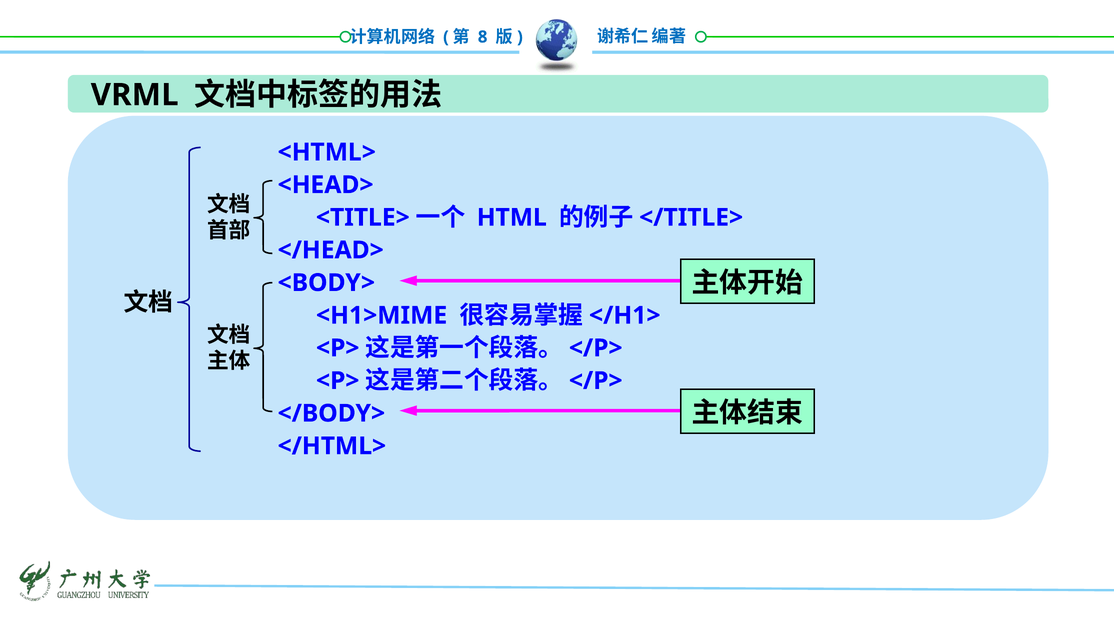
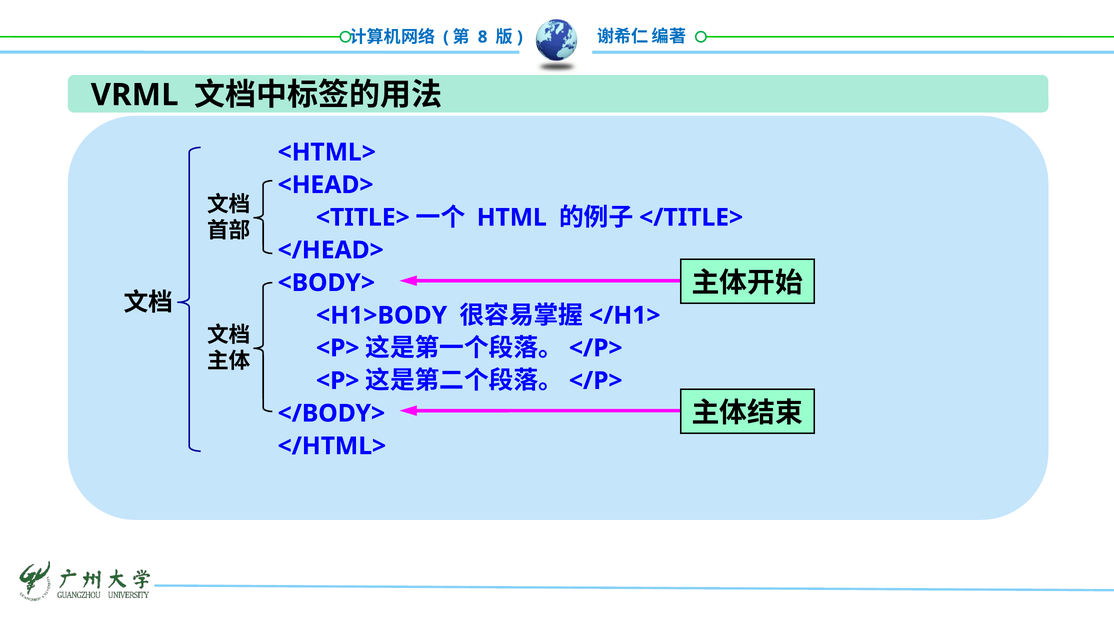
<H1>MIME: <H1>MIME -> <H1>BODY (382, 315)
